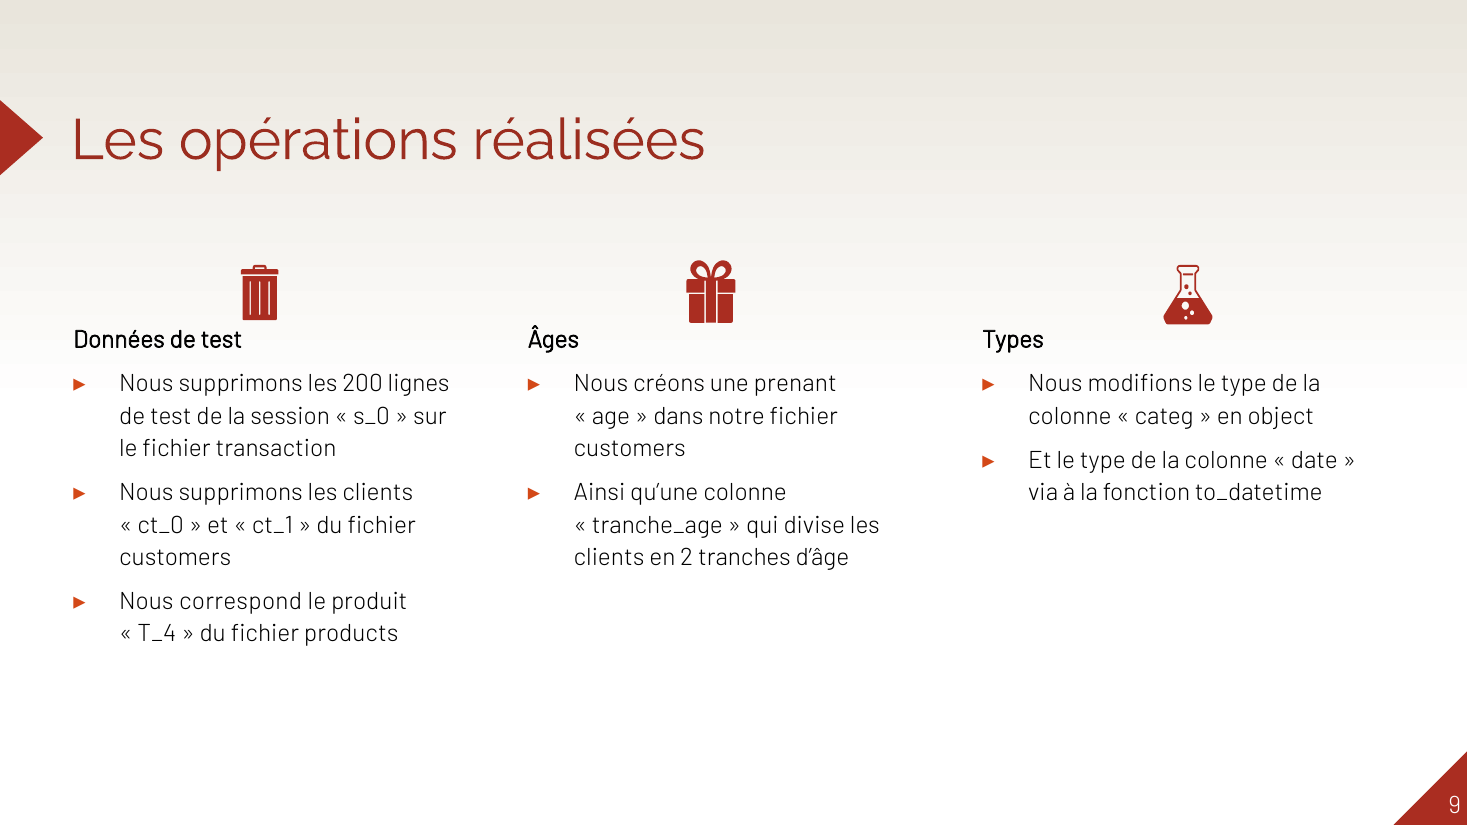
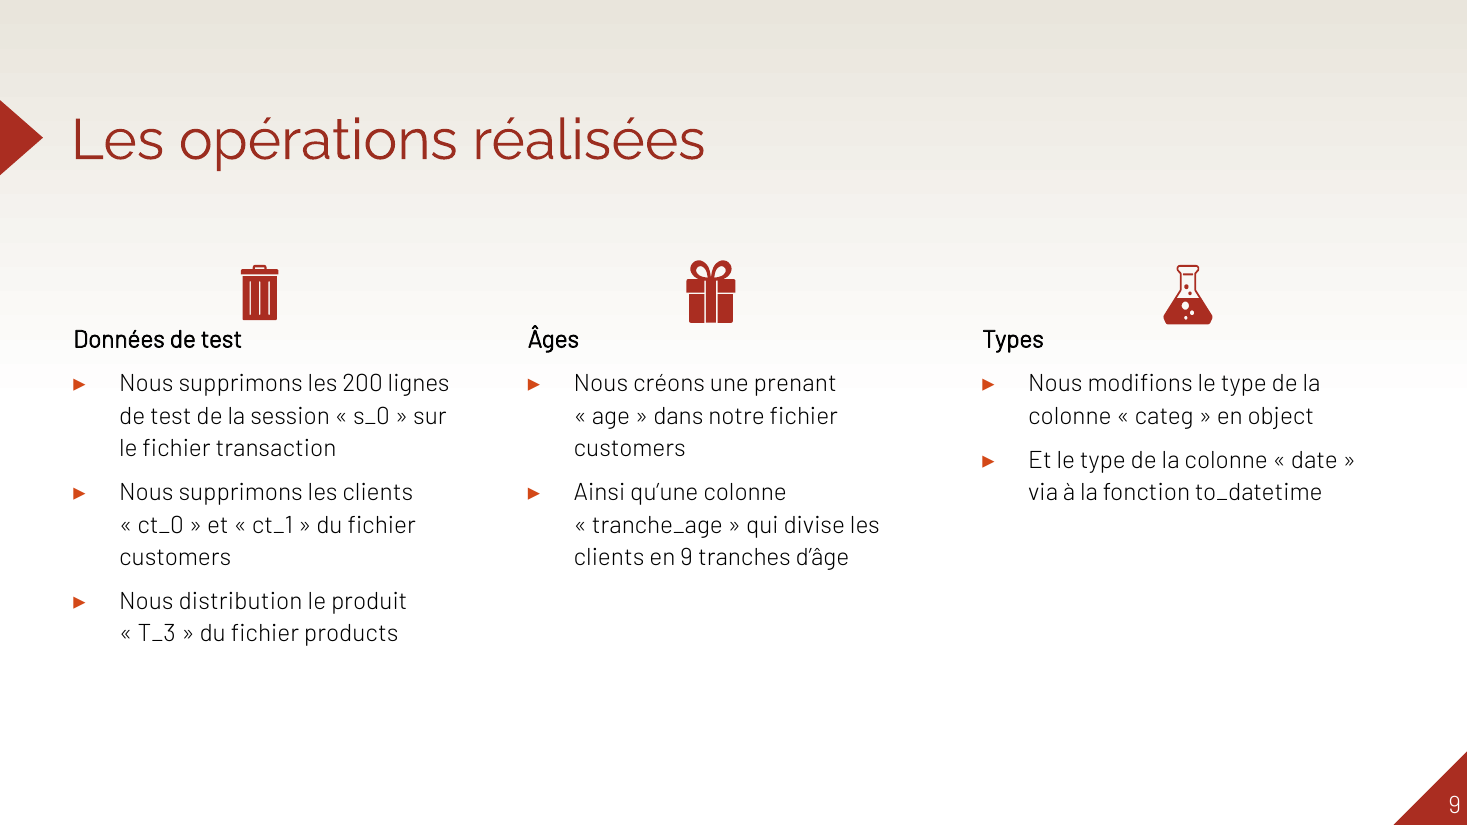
en 2: 2 -> 9 (687, 557)
correspond: correspond -> distribution (241, 602)
T_4: T_4 -> T_3 (157, 634)
